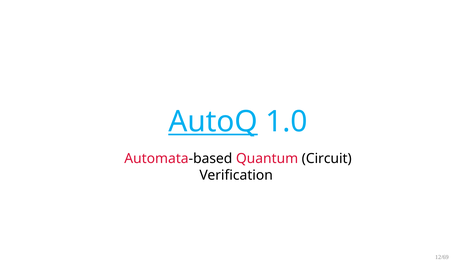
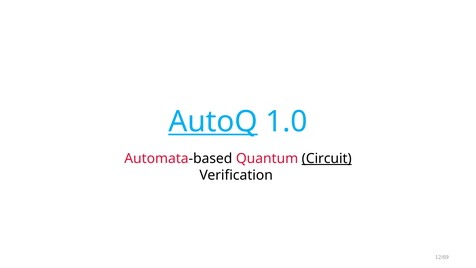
Circuit underline: none -> present (327, 158)
